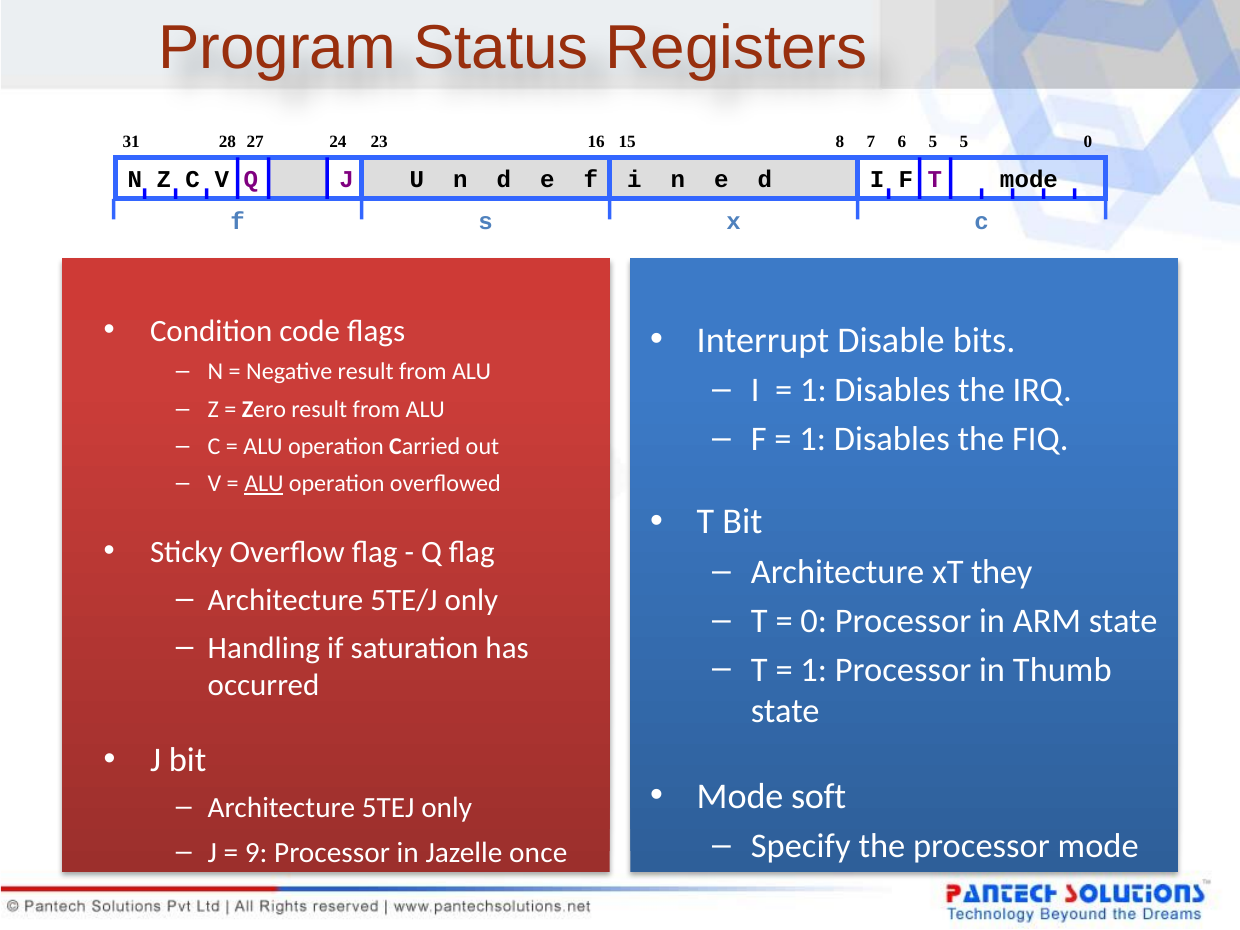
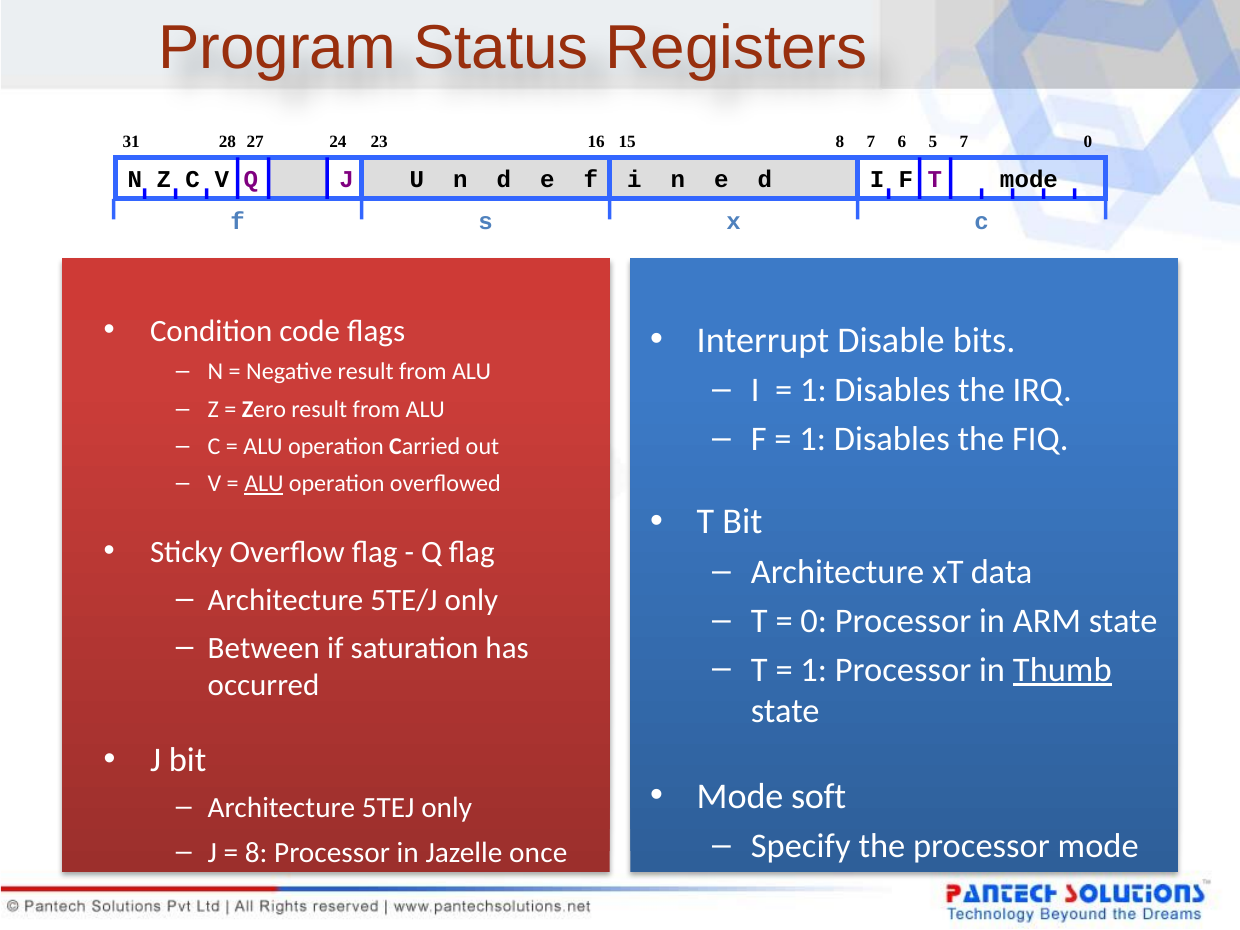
5 5: 5 -> 7 (964, 142)
they: they -> data (1002, 572)
Handling: Handling -> Between (264, 648)
Thumb underline: none -> present (1062, 670)
9: 9 -> 8 (256, 852)
